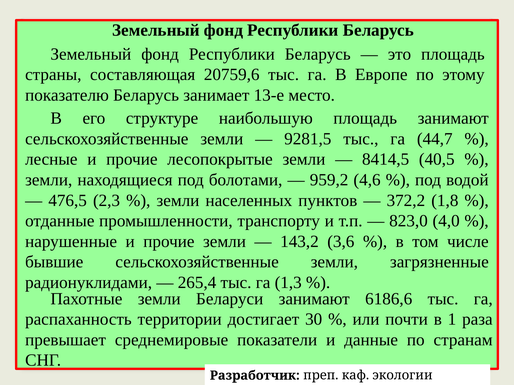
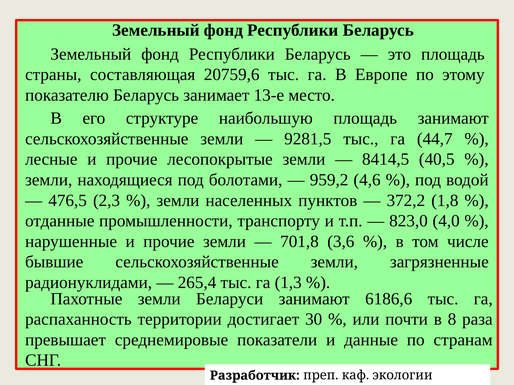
143,2: 143,2 -> 701,8 (299, 242)
1: 1 -> 8 (452, 320)
